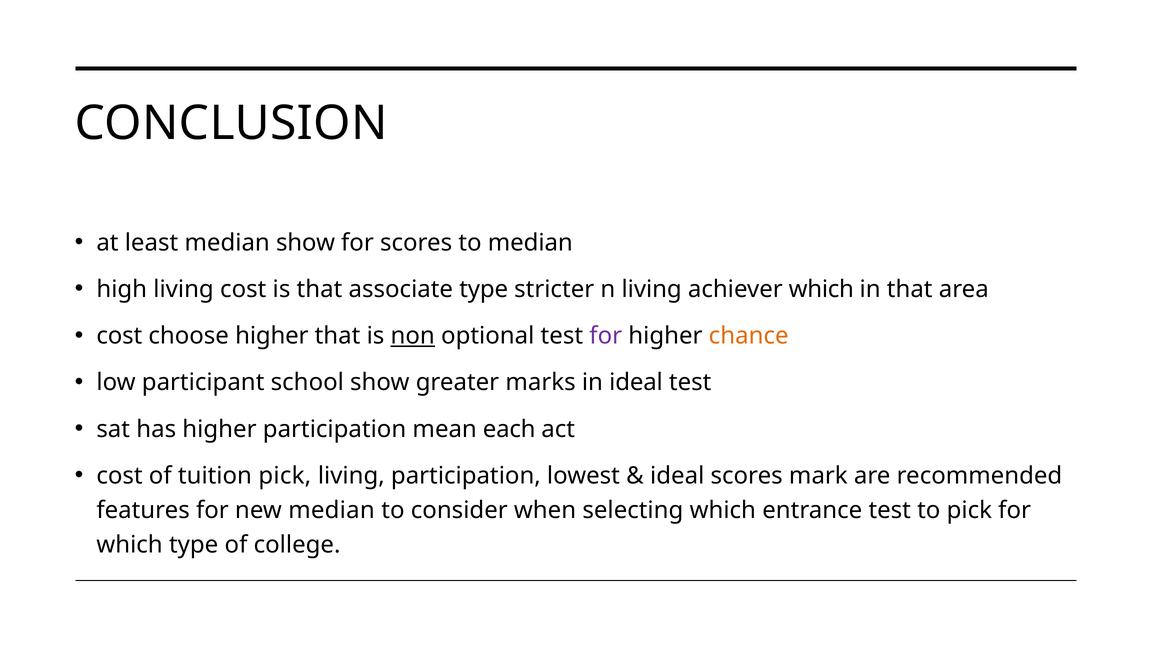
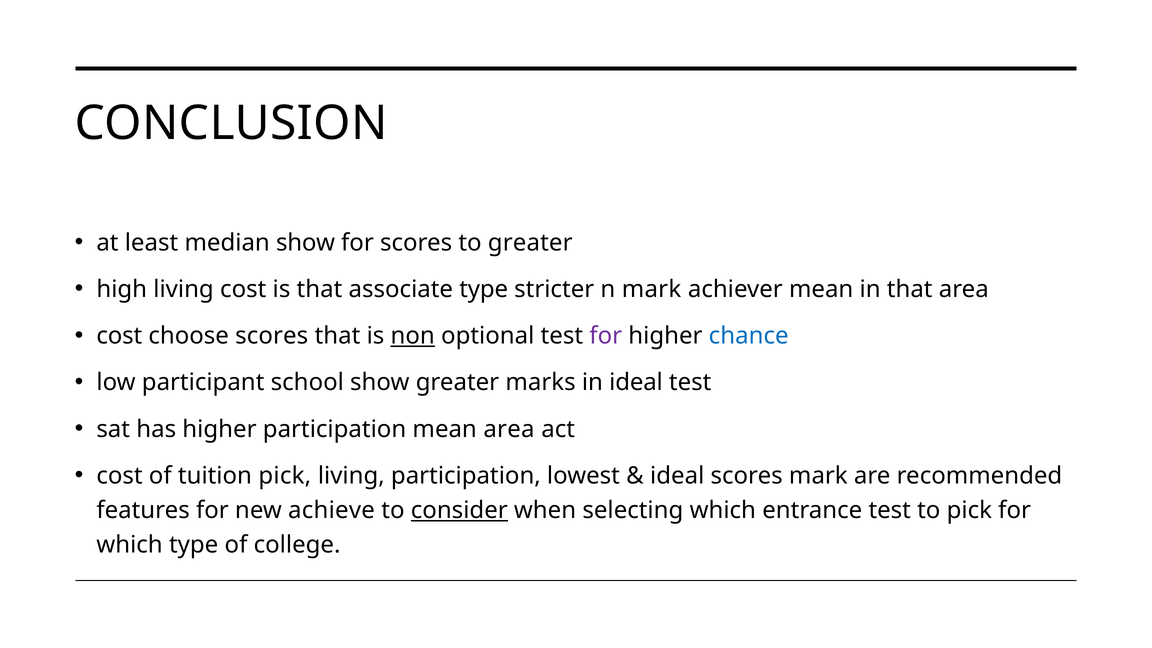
to median: median -> greater (530, 243)
n living: living -> mark (652, 289)
achiever which: which -> mean (821, 289)
choose higher: higher -> scores (272, 336)
chance colour: orange -> blue (749, 336)
mean each: each -> area (509, 429)
new median: median -> achieve (331, 510)
consider underline: none -> present (459, 510)
